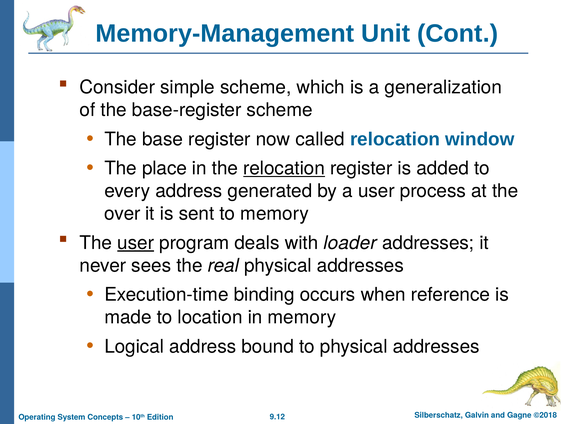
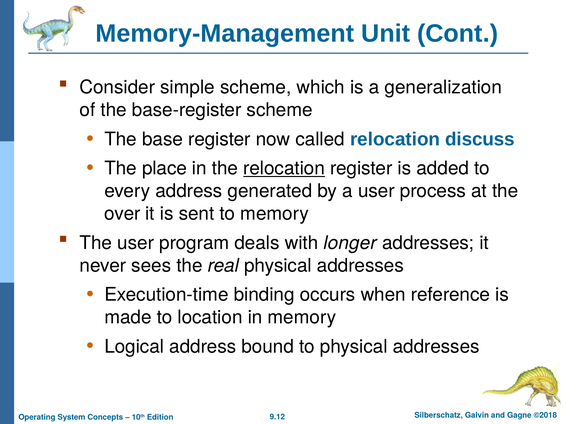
window: window -> discuss (480, 139)
user underline: present -> none (136, 243)
loader: loader -> longer (350, 243)
